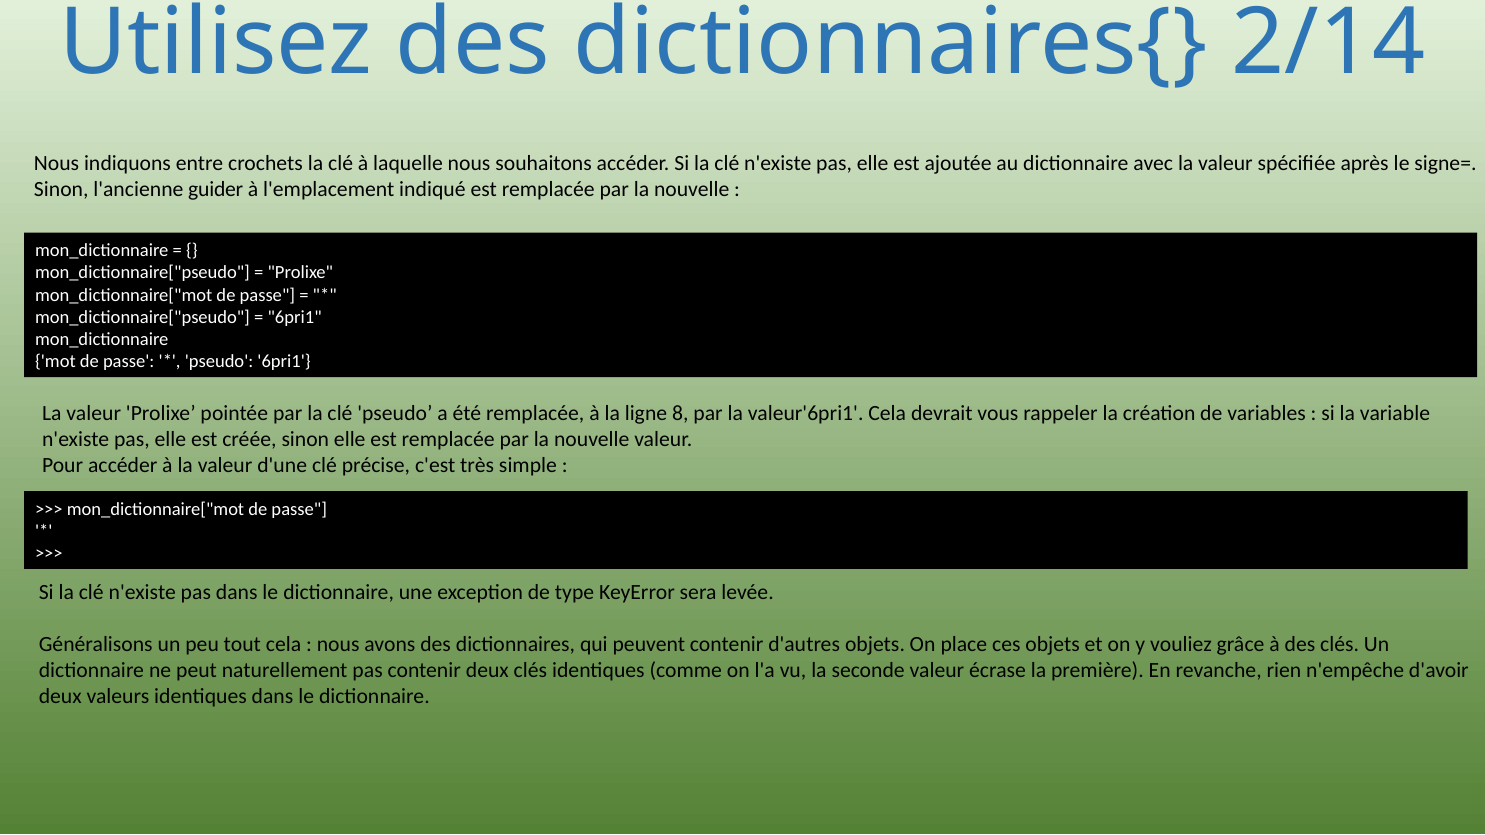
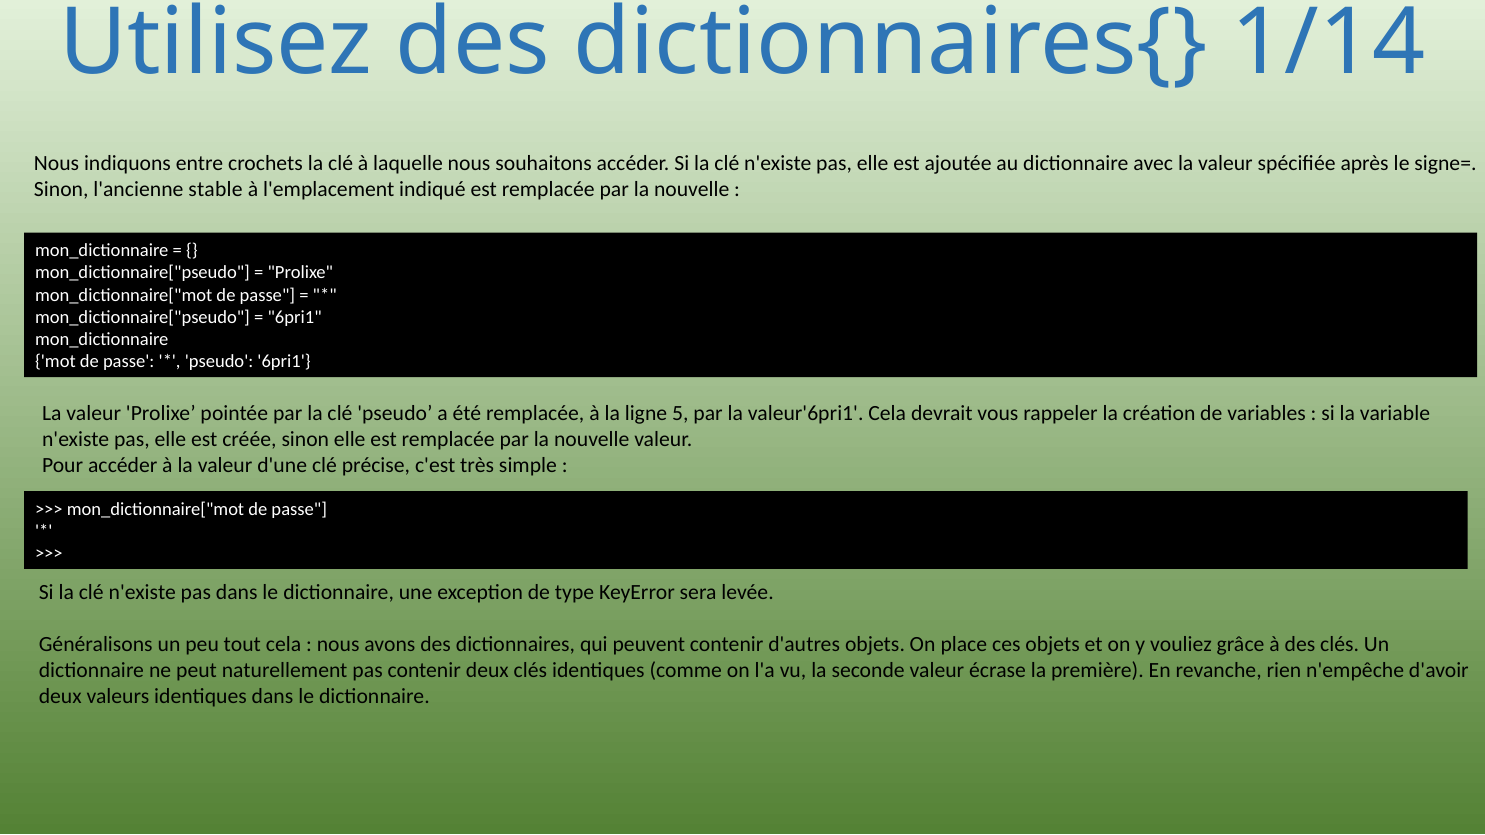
2/14: 2/14 -> 1/14 (1329, 43)
guider: guider -> stable (215, 189)
8: 8 -> 5 (680, 413)
